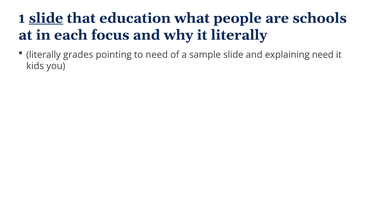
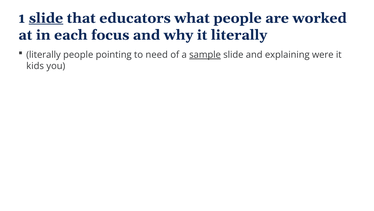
education: education -> educators (135, 18)
schools: schools -> worked (320, 18)
literally grades: grades -> people (78, 55)
sample underline: none -> present (205, 55)
explaining need: need -> were (323, 55)
